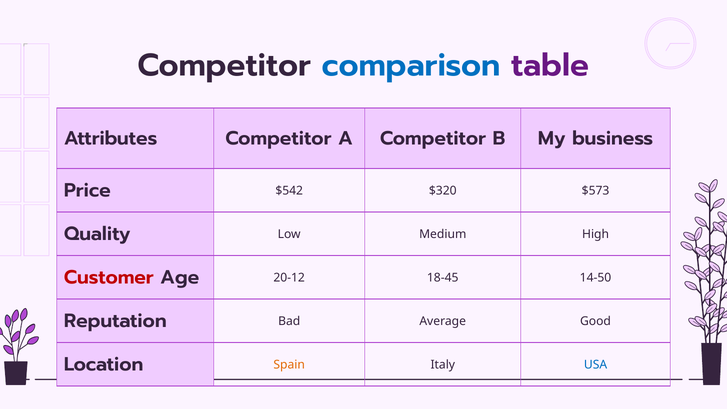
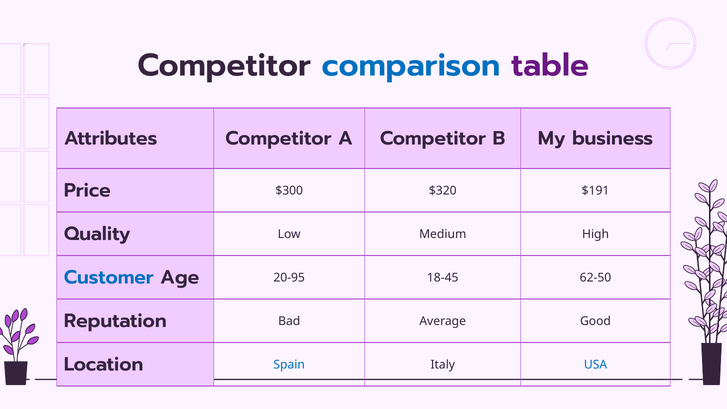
$542: $542 -> $300 (289, 191)
$573: $573 -> $191 (596, 191)
Customer colour: red -> blue (109, 277)
20-12: 20-12 -> 20-95 (289, 278)
14-50: 14-50 -> 62-50 (595, 278)
Spain colour: orange -> blue (289, 365)
